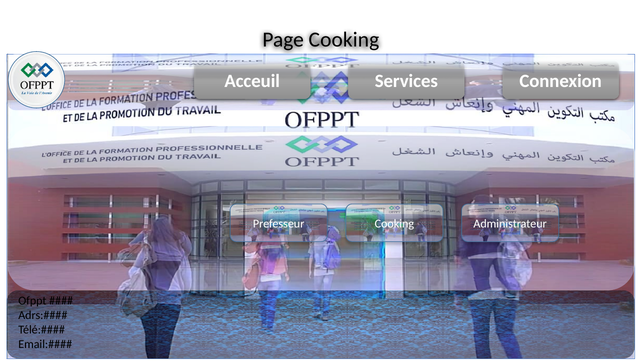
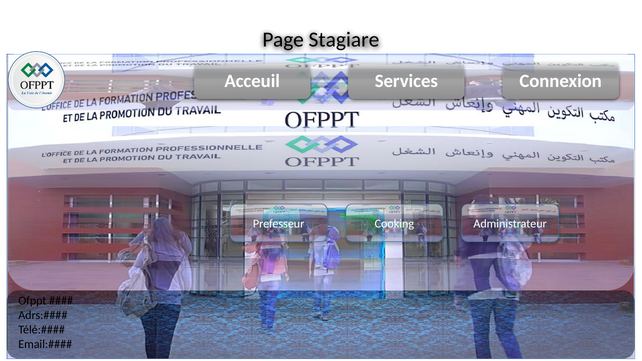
Page Cooking: Cooking -> Stagiare (344, 40)
